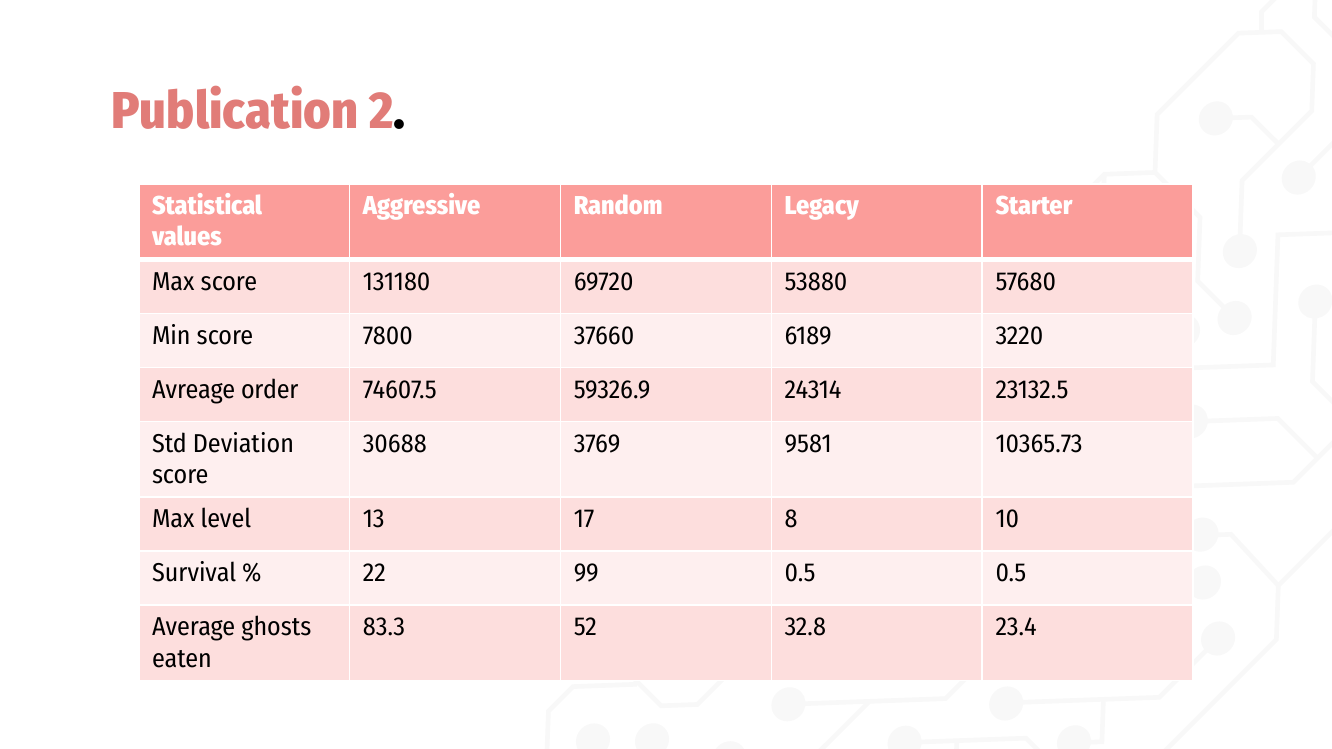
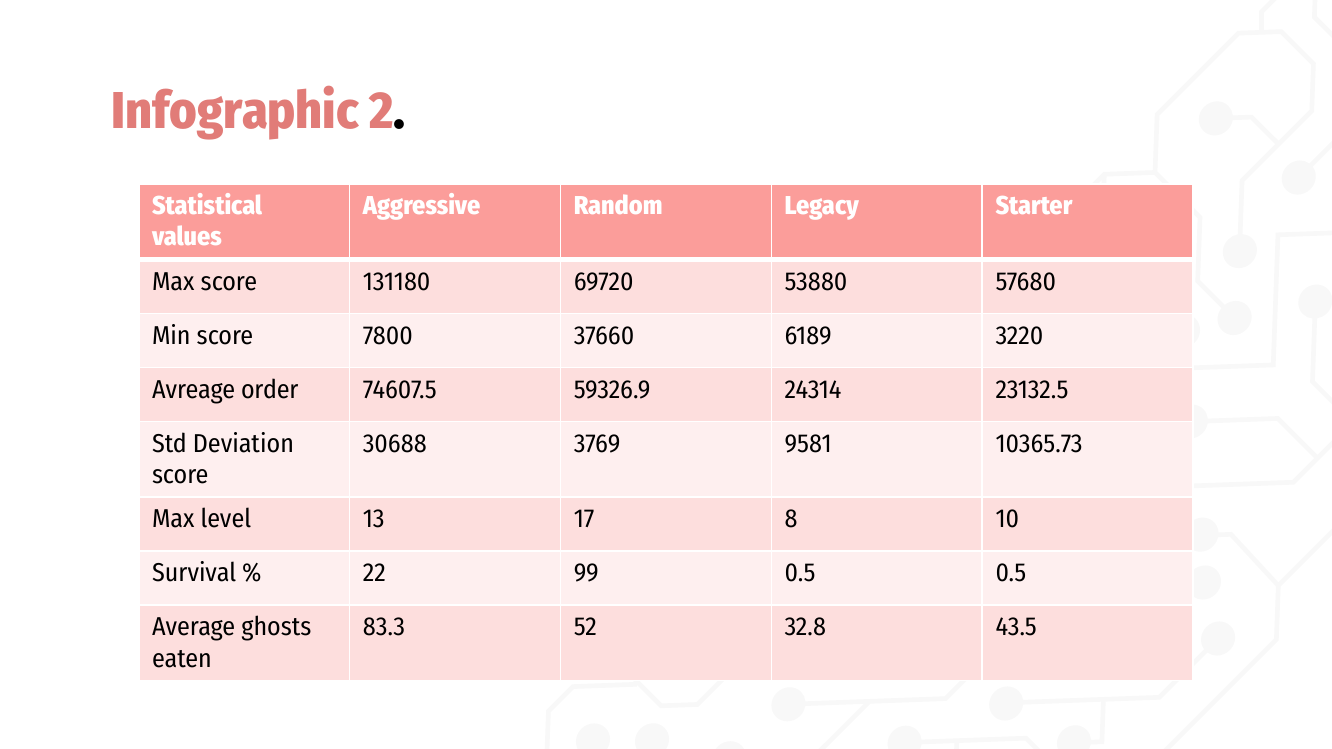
Publication: Publication -> Infographic (235, 112)
23.4: 23.4 -> 43.5 (1016, 628)
